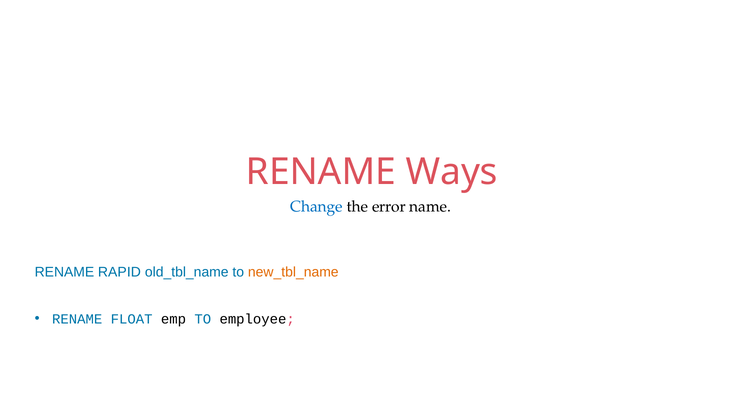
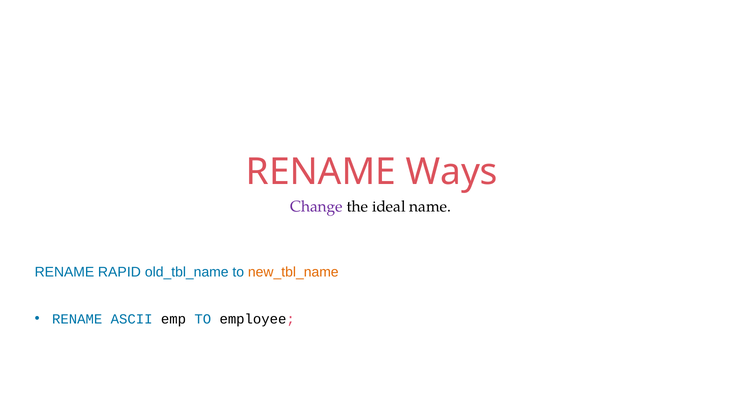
Change colour: blue -> purple (316, 206)
error: error -> ideal (389, 206)
FLOAT: FLOAT -> ASCII (132, 319)
